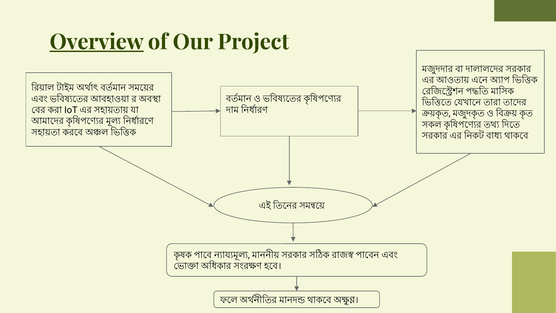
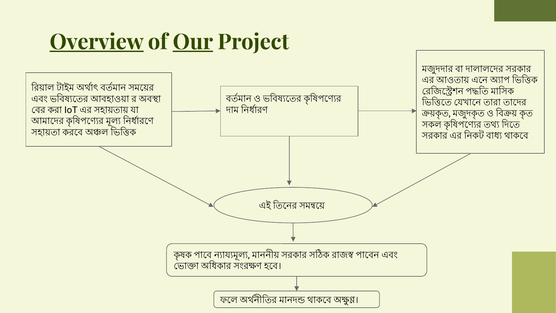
Our underline: none -> present (193, 42)
